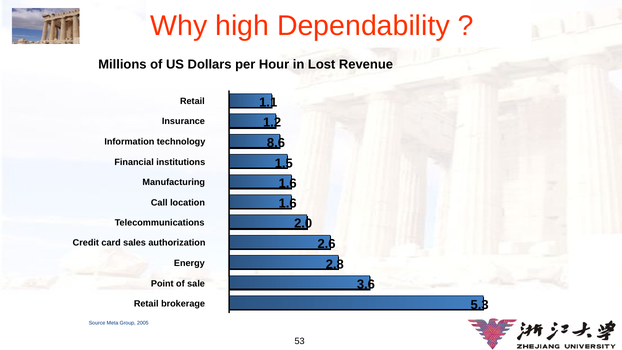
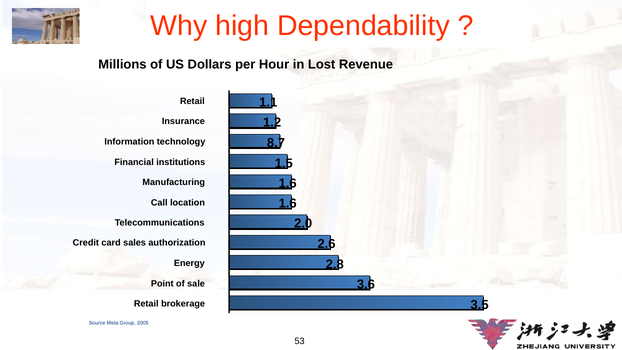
8.6: 8.6 -> 8.7 (276, 143)
5.3: 5.3 -> 3.5 (480, 305)
